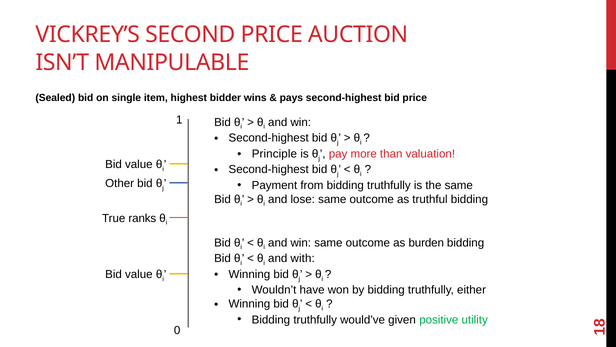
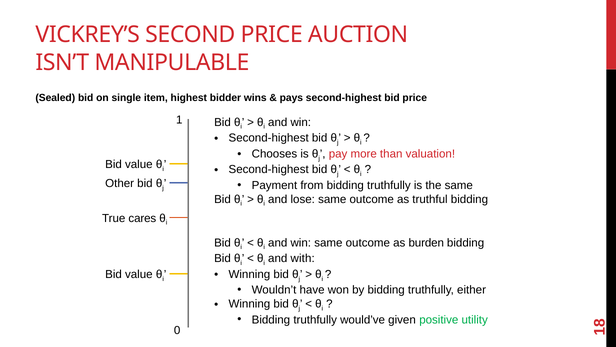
Principle: Principle -> Chooses (274, 154)
ranks: ranks -> cares (142, 218)
